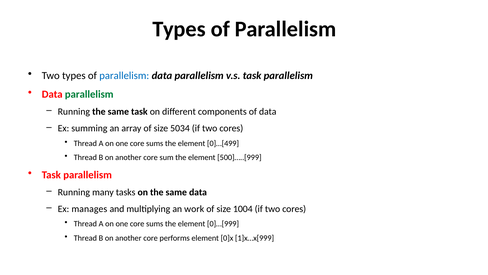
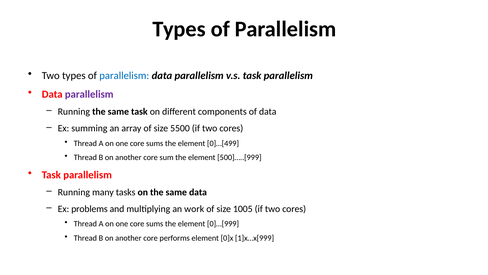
parallelism colour: green -> purple (89, 94)
5034: 5034 -> 5500 (180, 128)
manages: manages -> problems (89, 209)
1004: 1004 -> 1005 (243, 209)
